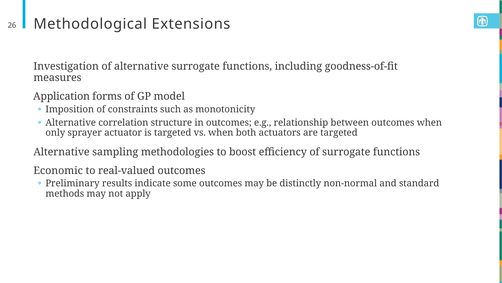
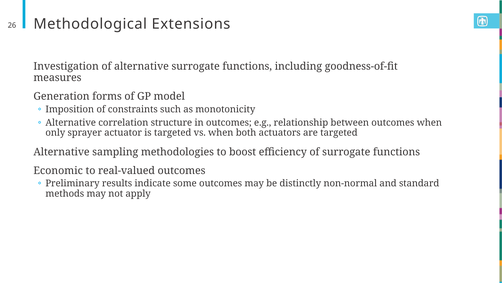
Application: Application -> Generation (62, 96)
